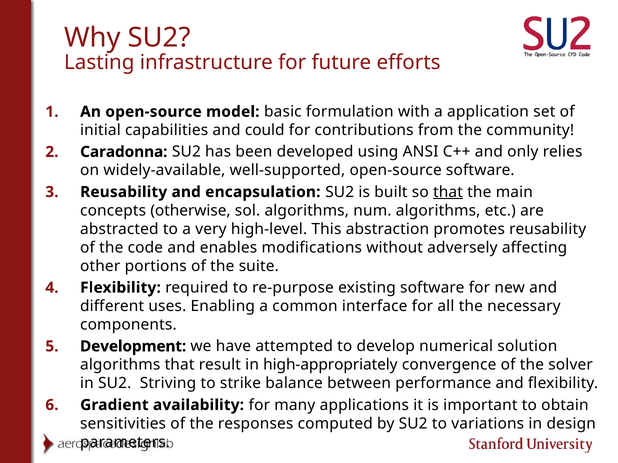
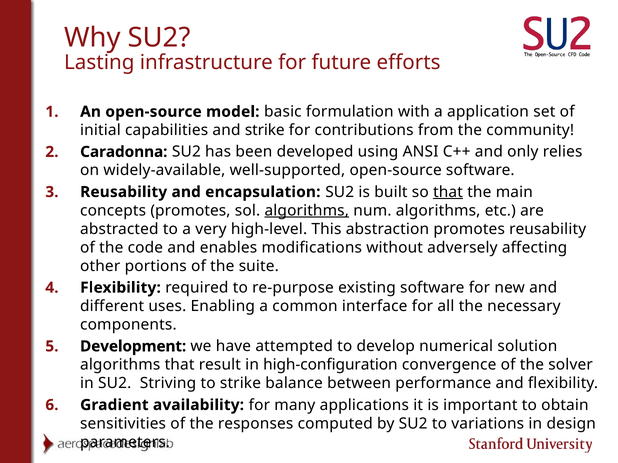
and could: could -> strike (265, 130)
concepts otherwise: otherwise -> promotes (190, 211)
algorithms underline: none -> present (307, 211)
high-appropriately: high-appropriately -> high-configuration (330, 365)
